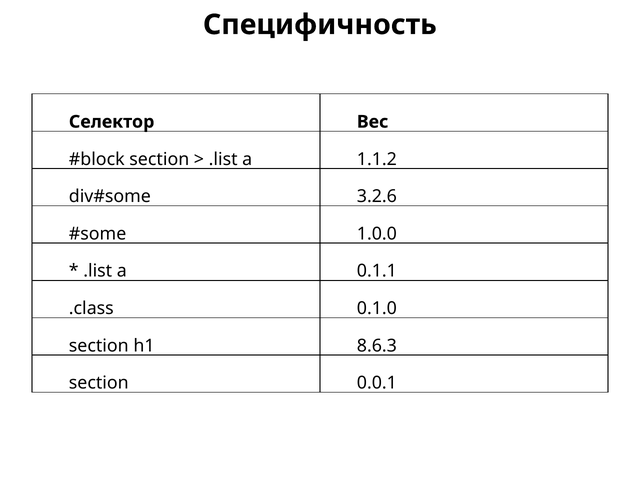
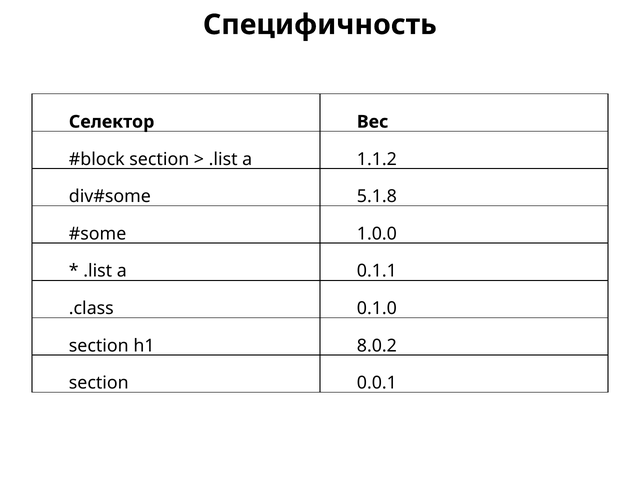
3.2.6: 3.2.6 -> 5.1.8 (377, 196)
8.6.3: 8.6.3 -> 8.0.2 (377, 346)
